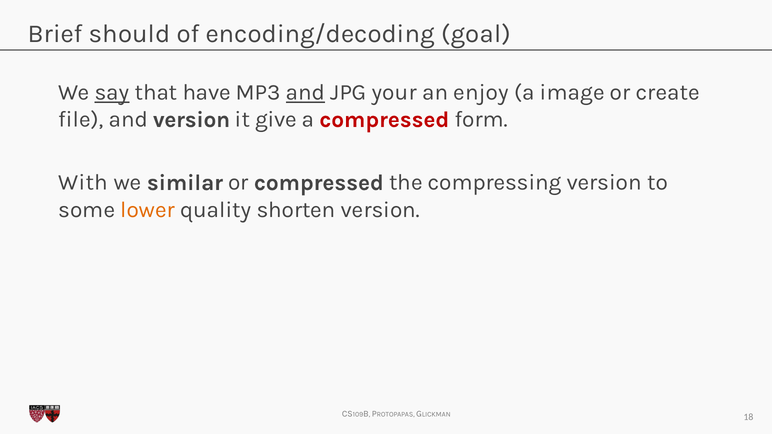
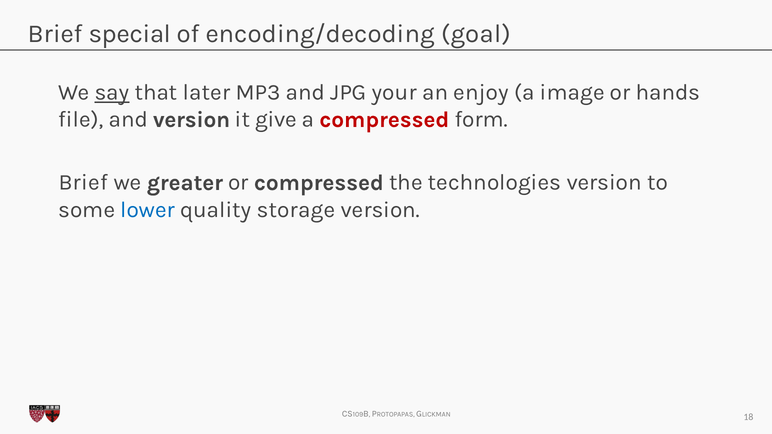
should: should -> special (130, 34)
have: have -> later (207, 93)
and underline: present -> none (305, 93)
create: create -> hands (668, 93)
With: With -> Brief (83, 183)
similar: similar -> greater (185, 183)
compressing: compressing -> technologies (495, 183)
lower colour: orange -> blue (148, 210)
shorten: shorten -> storage (296, 210)
